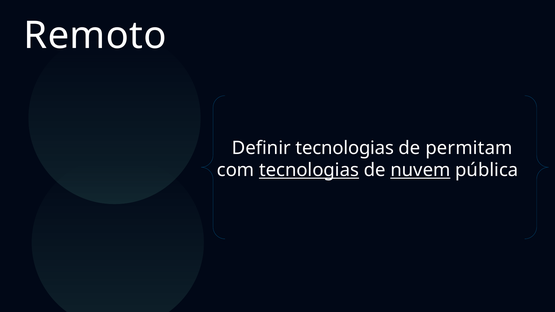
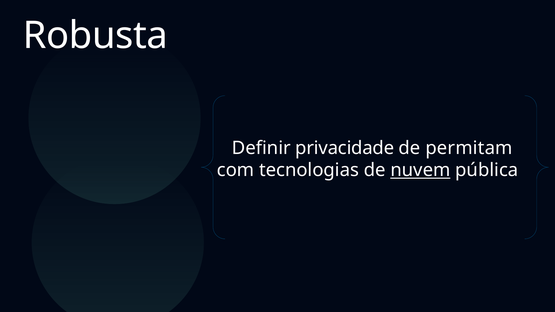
Remoto: Remoto -> Robusta (95, 35)
Definir tecnologias: tecnologias -> privacidade (345, 148)
tecnologias underline: present -> none (309, 170)
